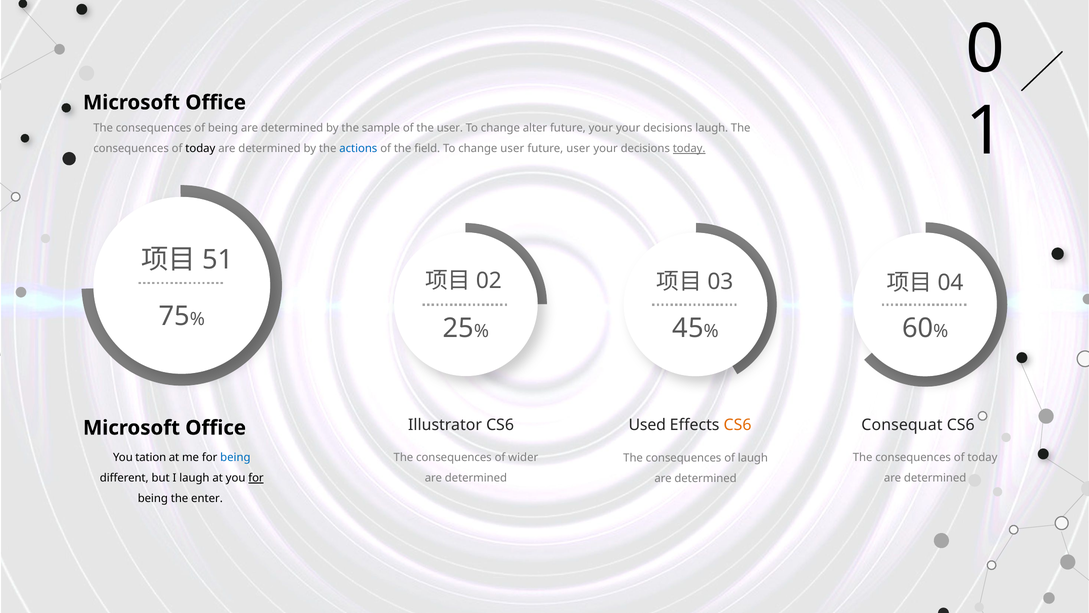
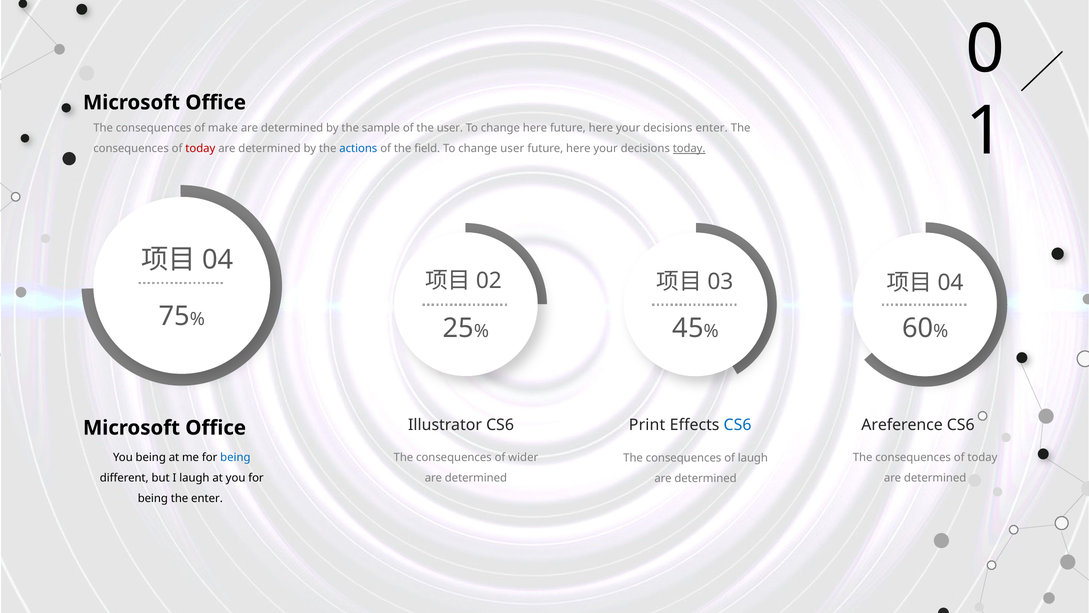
of being: being -> make (223, 128)
change alter: alter -> here (535, 128)
your: your -> here (601, 128)
decisions laugh: laugh -> enter (712, 128)
today colour: black -> red (200, 149)
user: user -> here (578, 149)
51: 51 -> 04 (218, 260)
Consequat: Consequat -> Areference (902, 425)
Used: Used -> Print (647, 425)
CS6 colour: orange -> blue (738, 425)
You tation: tation -> being (151, 457)
for underline: present -> none (256, 478)
